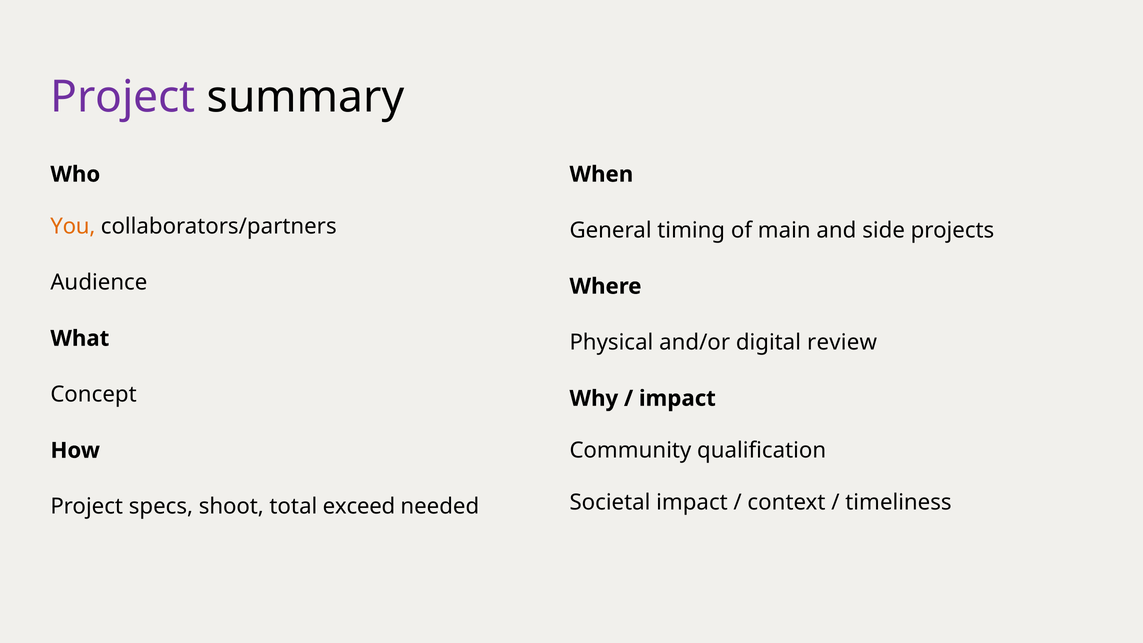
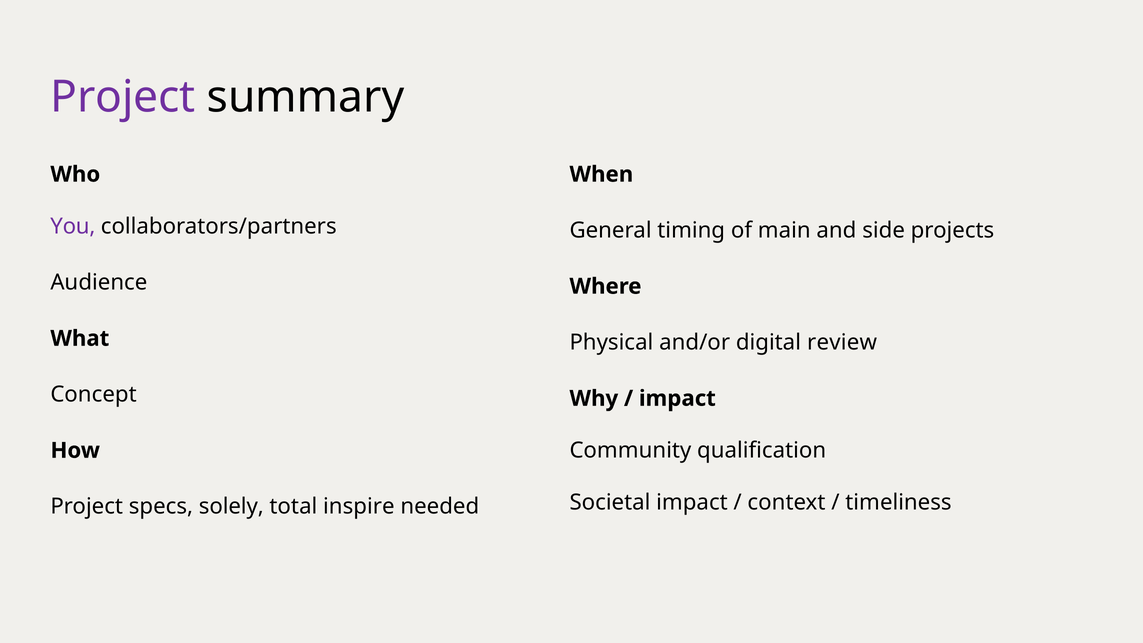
You colour: orange -> purple (73, 226)
shoot: shoot -> solely (231, 507)
exceed: exceed -> inspire (359, 507)
